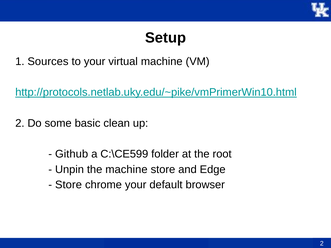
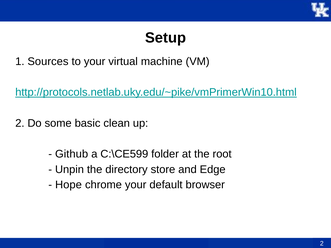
the machine: machine -> directory (126, 170)
Store: Store -> Hope (69, 185)
